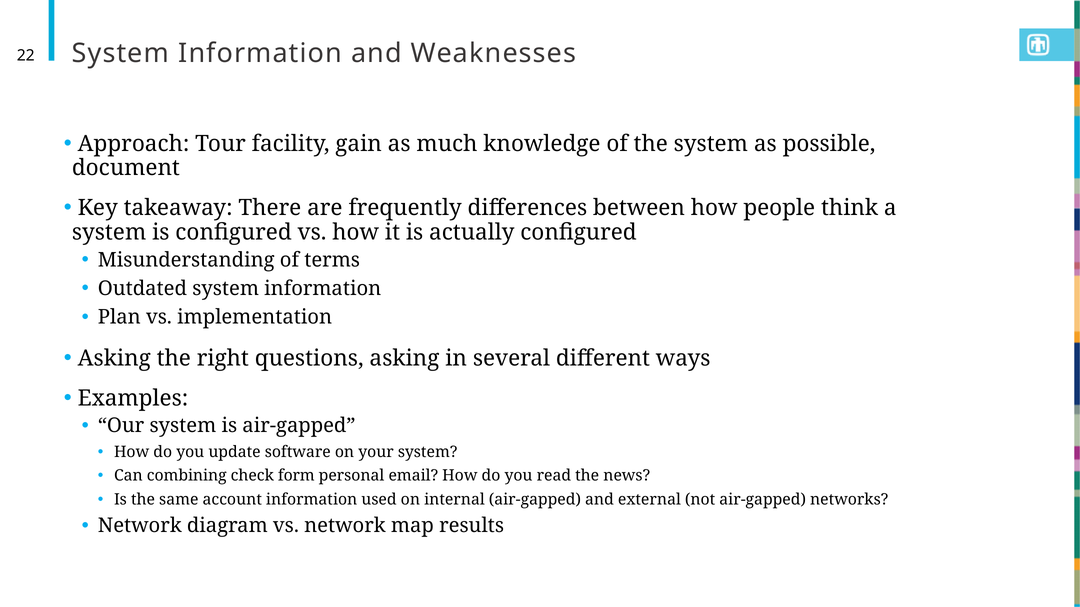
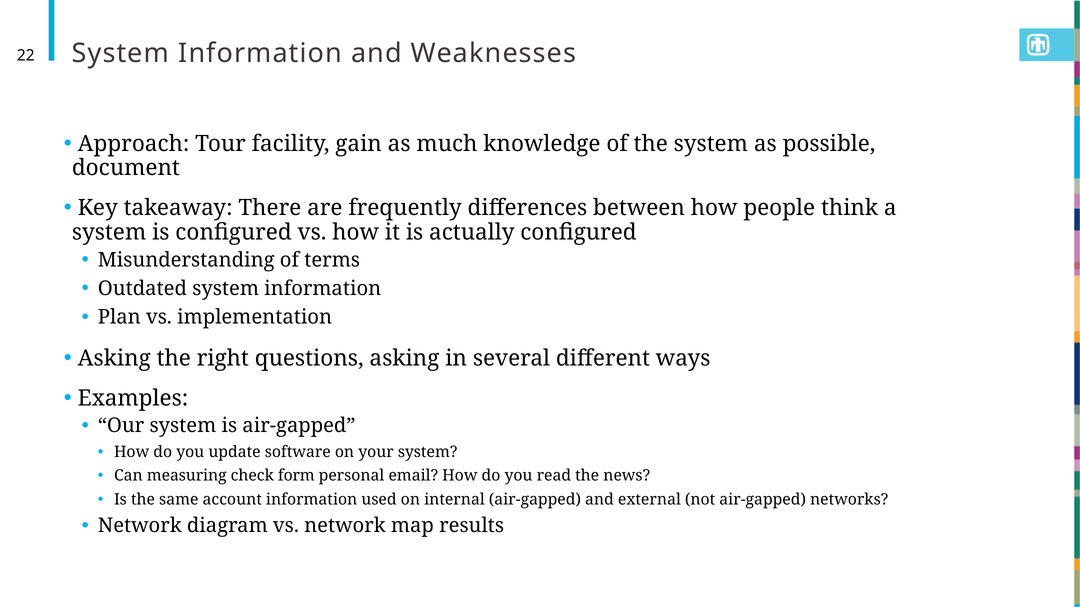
combining: combining -> measuring (187, 476)
